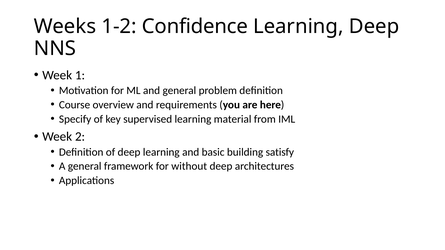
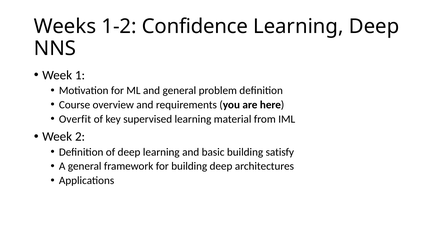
Specify: Specify -> Overfit (75, 119)
for without: without -> building (189, 167)
